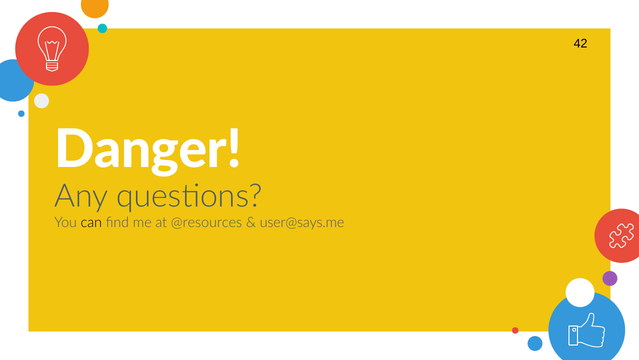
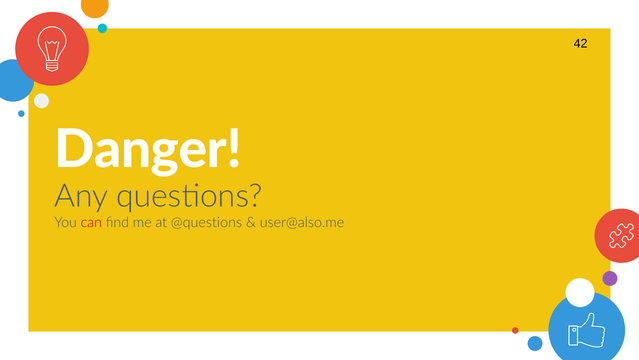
can colour: black -> red (91, 222)
@resources: @resources -> @questions (206, 222)
user@says.me: user@says.me -> user@also.me (302, 222)
